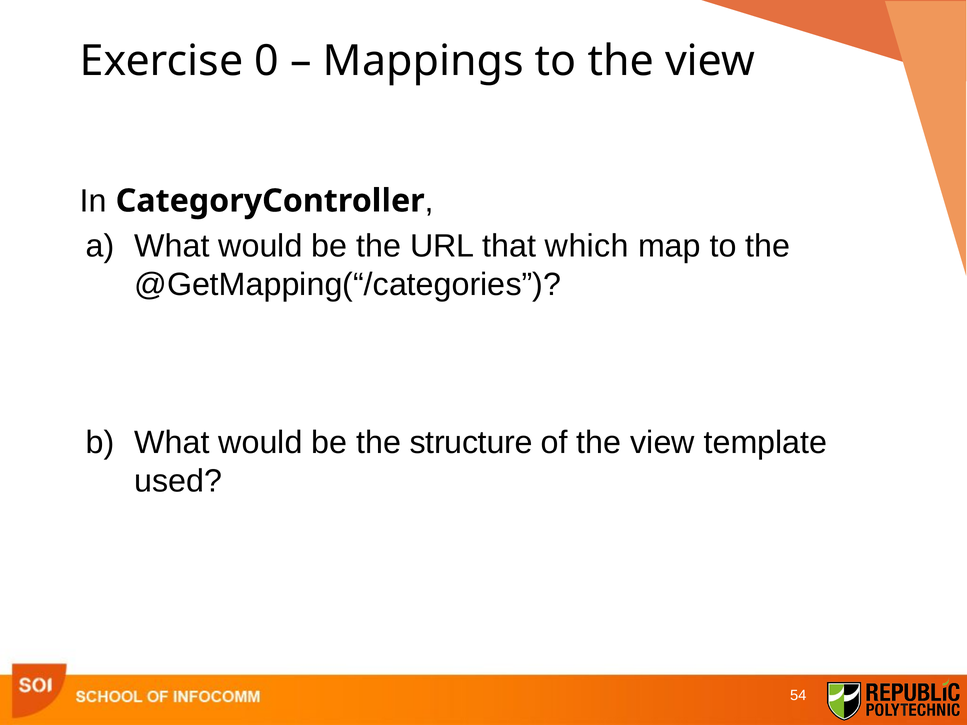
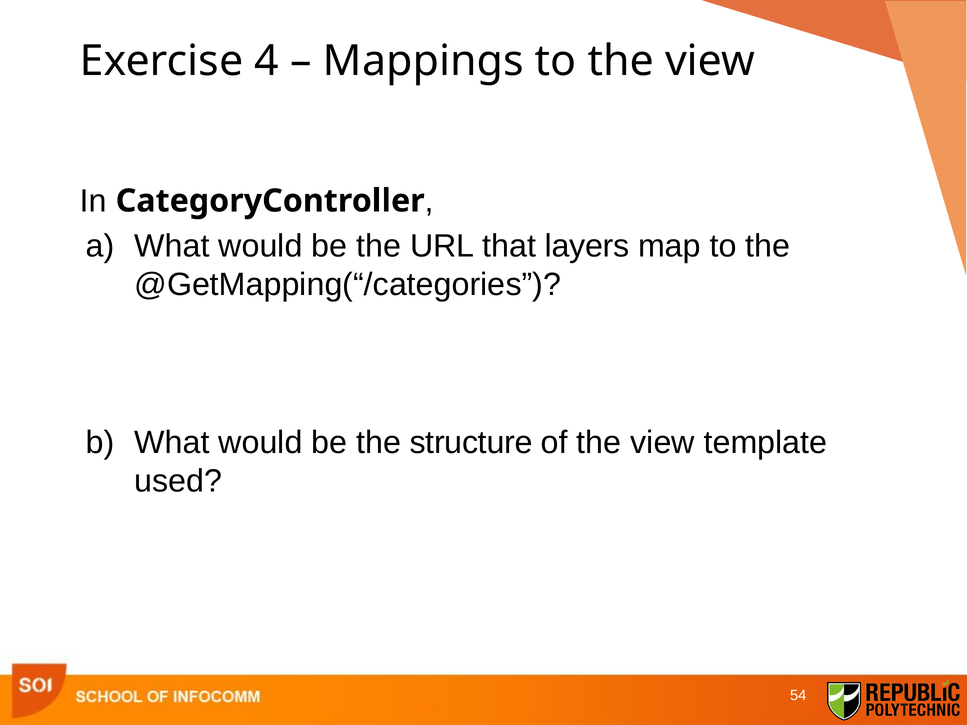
0: 0 -> 4 (267, 61)
which: which -> layers (587, 246)
